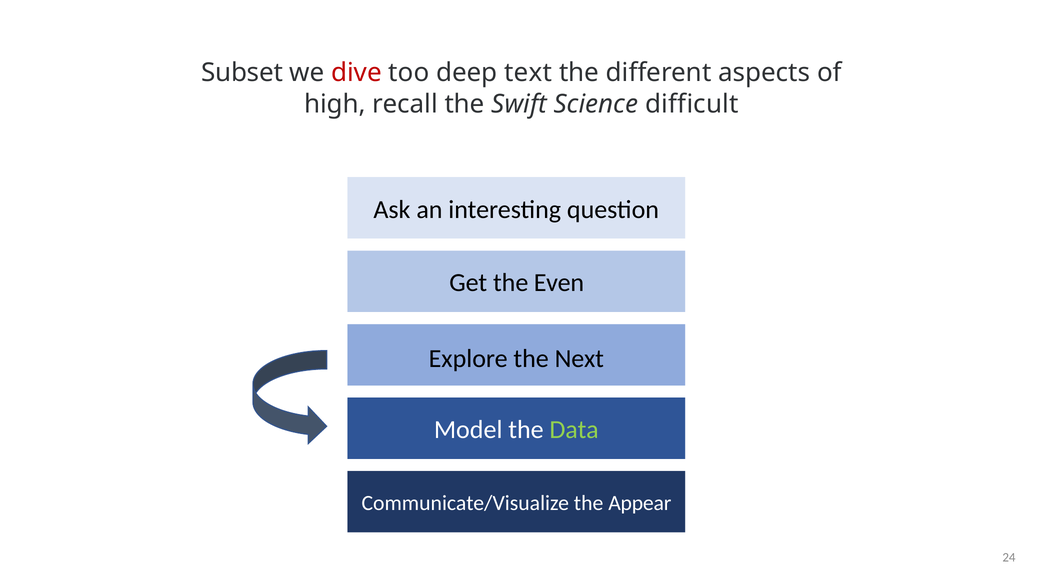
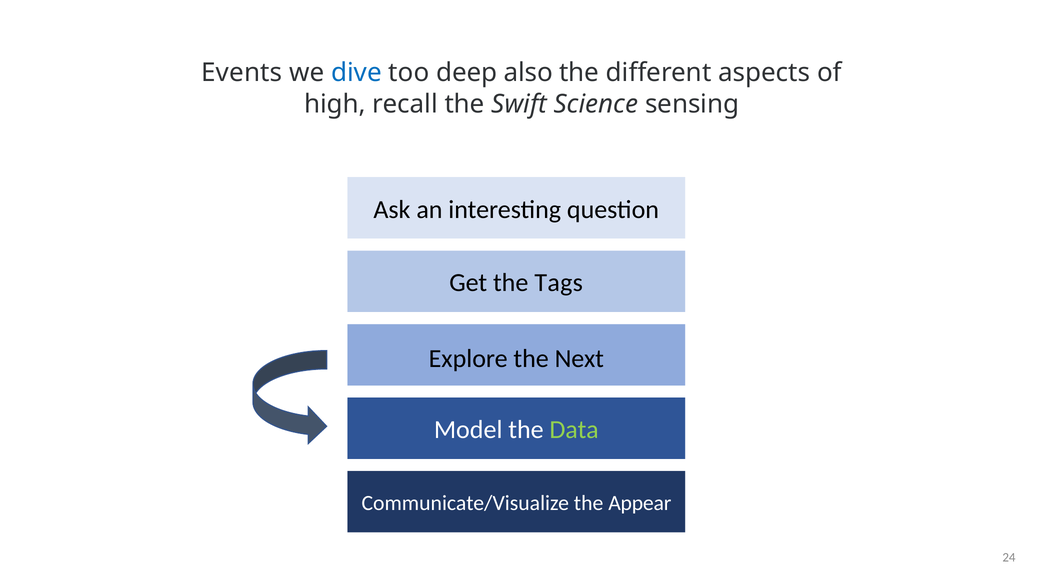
Subset: Subset -> Events (242, 73)
dive colour: red -> blue (357, 73)
text: text -> also (528, 73)
difficult: difficult -> sensing (692, 104)
Even: Even -> Tags (559, 283)
